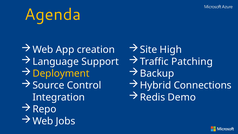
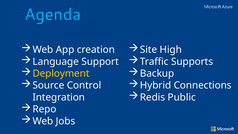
Agenda colour: yellow -> light blue (53, 14)
Patching: Patching -> Supports (192, 62)
Demo: Demo -> Public (182, 97)
